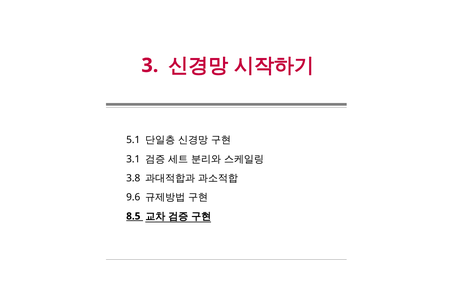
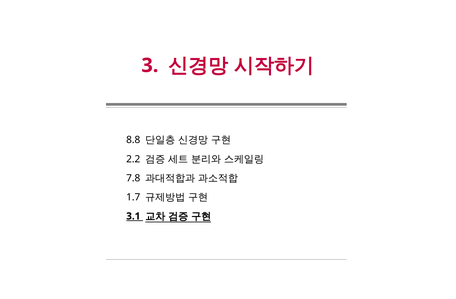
5.1: 5.1 -> 8.8 (133, 140)
3.1: 3.1 -> 2.2 (133, 159)
3.8: 3.8 -> 7.8 (133, 178)
9.6: 9.6 -> 1.7 (133, 197)
8.5: 8.5 -> 3.1 (133, 217)
